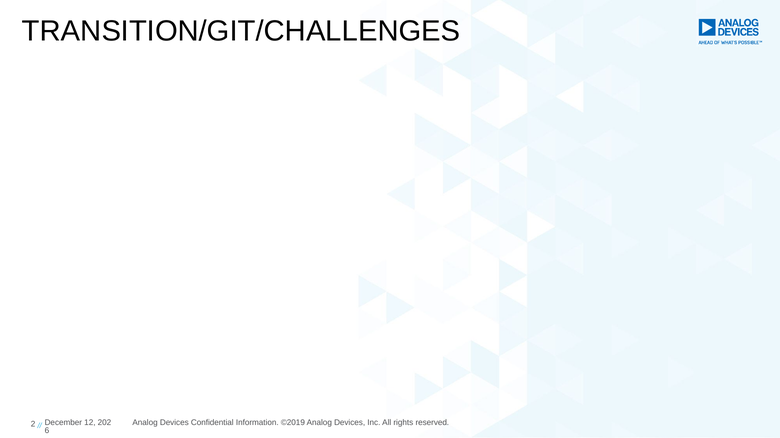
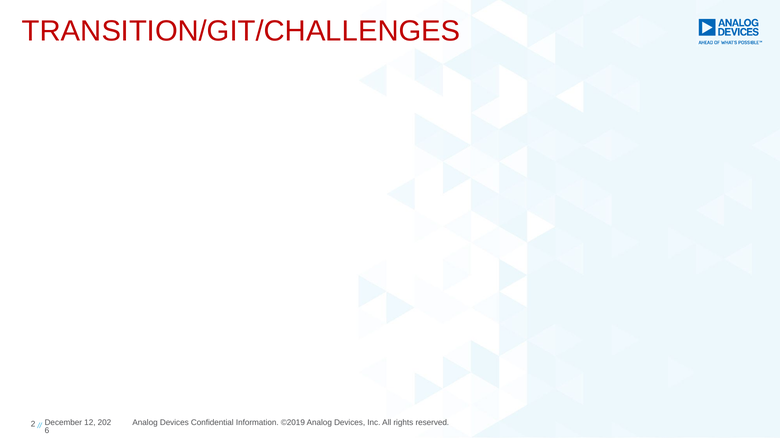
TRANSITION/GIT/CHALLENGES colour: black -> red (241, 31)
